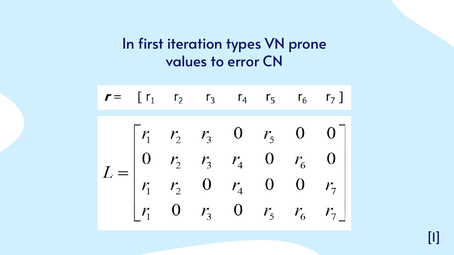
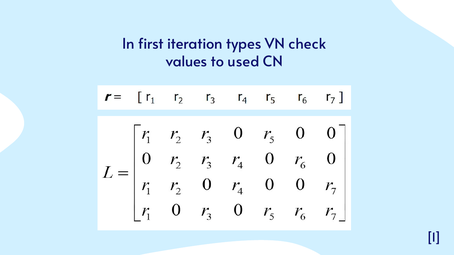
prone: prone -> check (307, 44)
error: error -> used (243, 62)
